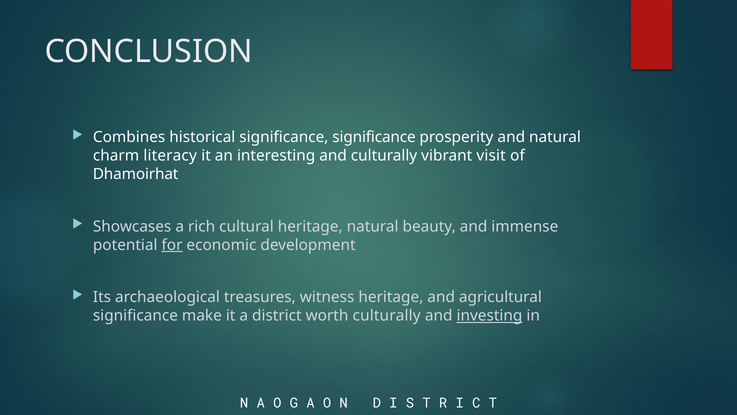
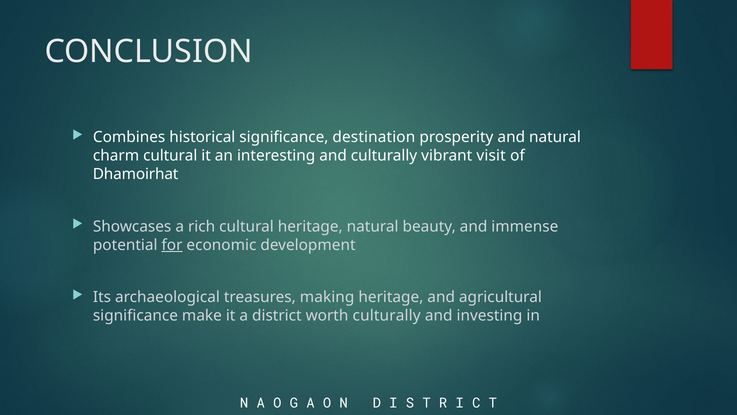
significance significance: significance -> destination (374, 137)
charm literacy: literacy -> cultural (170, 156)
witness: witness -> making (327, 297)
investing underline: present -> none (489, 315)
